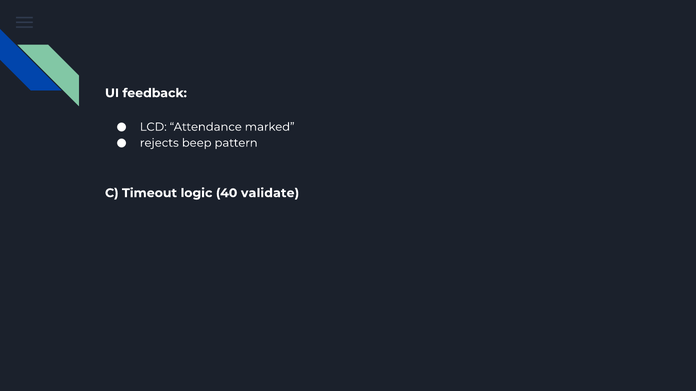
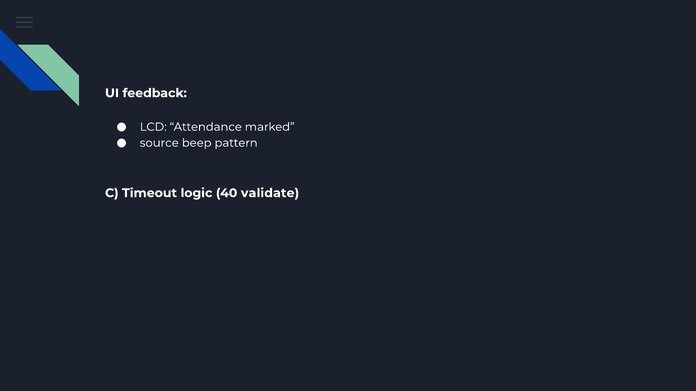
rejects: rejects -> source (159, 143)
